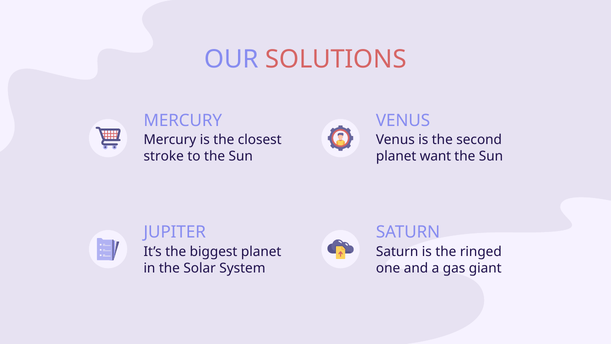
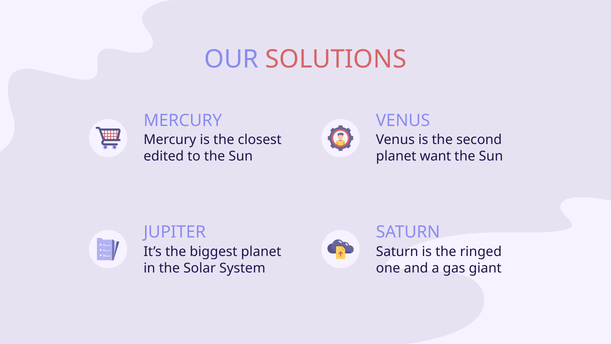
stroke: stroke -> edited (164, 156)
